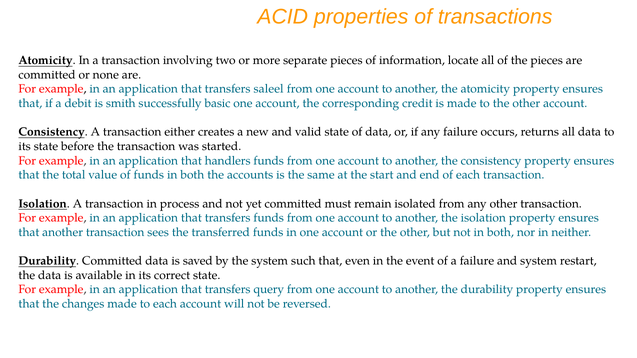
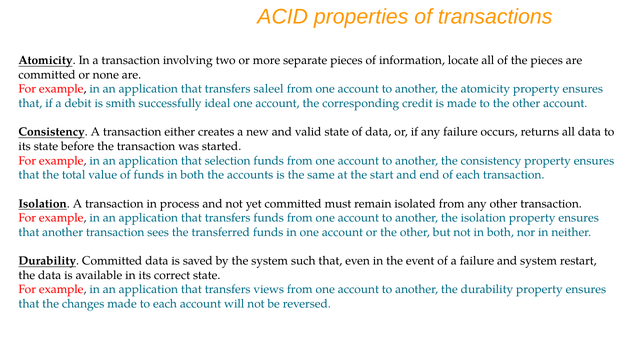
basic: basic -> ideal (217, 103)
handlers: handlers -> selection (228, 161)
query: query -> views (269, 290)
